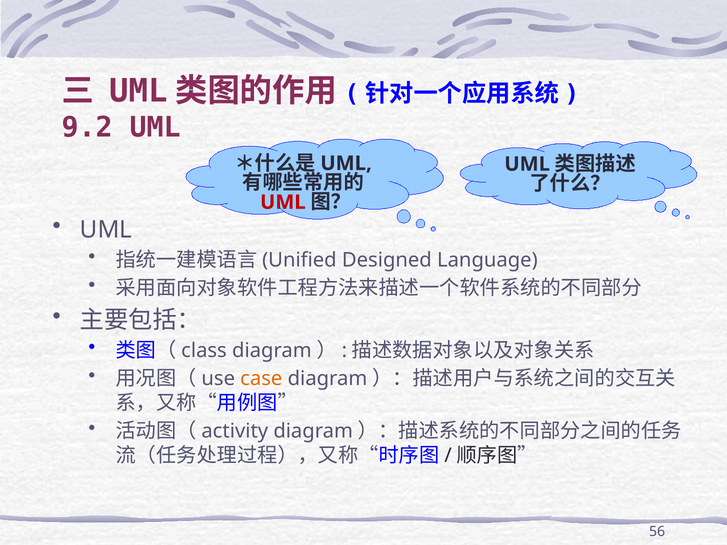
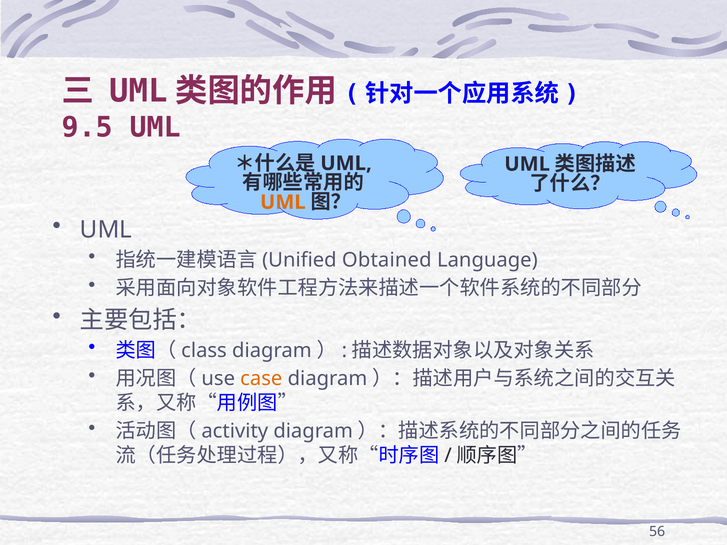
9.2: 9.2 -> 9.5 (87, 127)
UML colour: red -> orange (283, 202)
Designed: Designed -> Obtained (387, 260)
